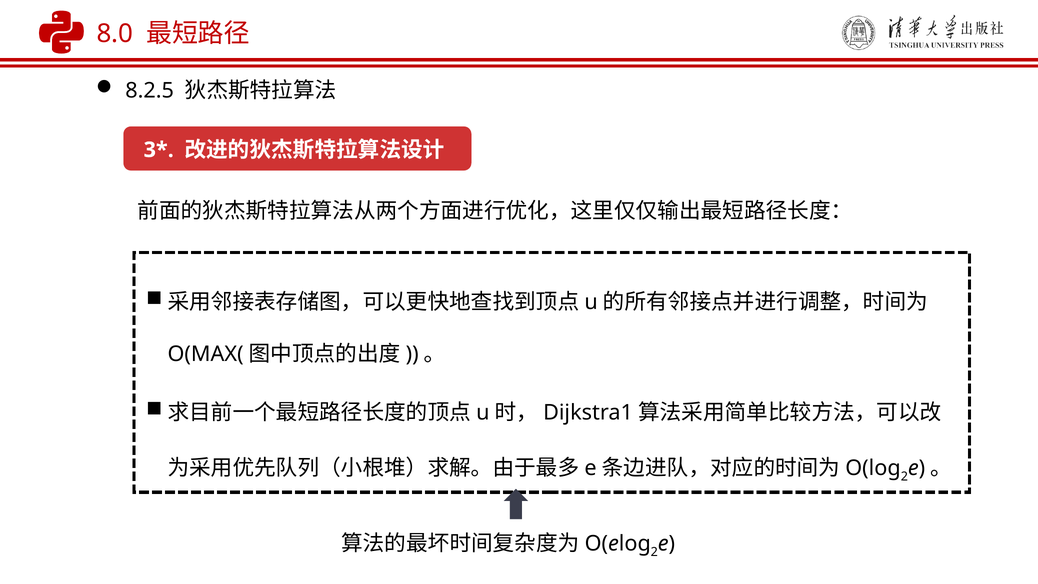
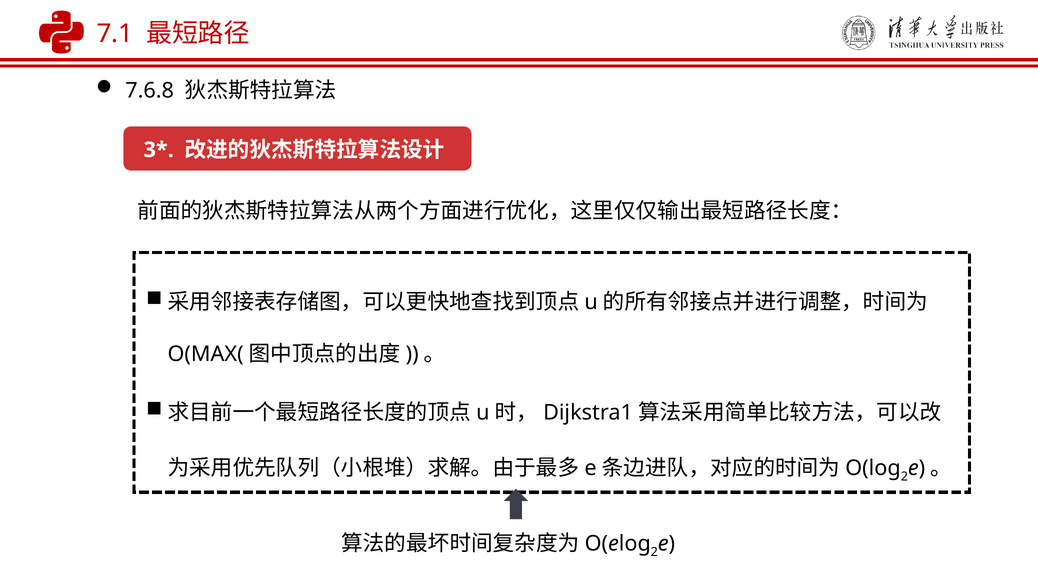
8.0: 8.0 -> 7.1 (115, 34)
8.2.5: 8.2.5 -> 7.6.8 (150, 90)
